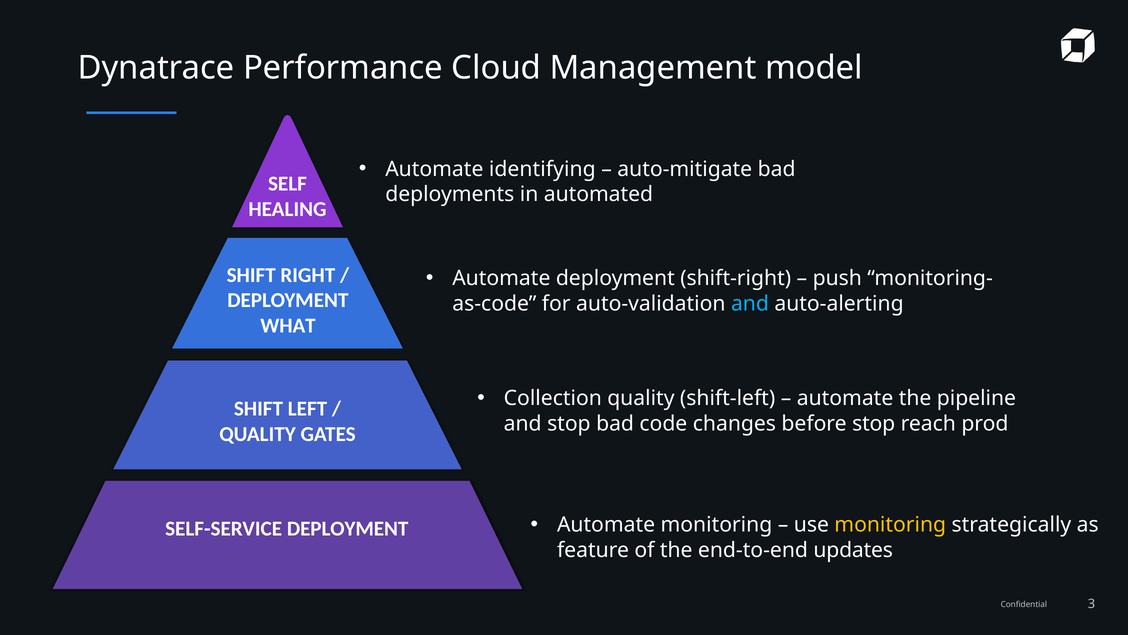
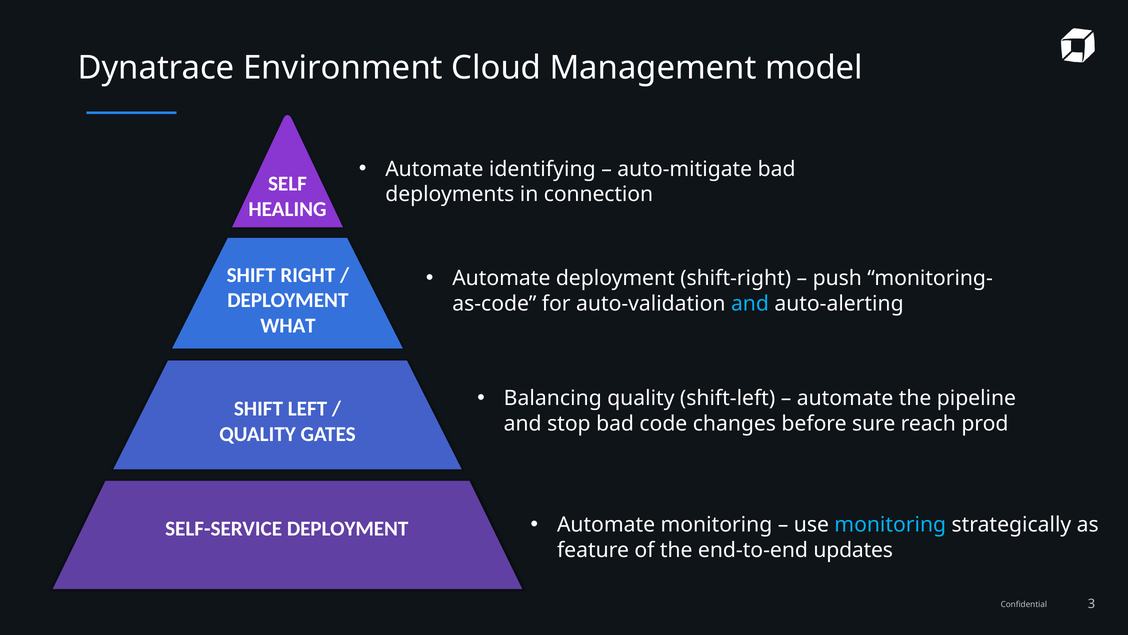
Performance: Performance -> Environment (343, 68)
automated: automated -> connection (598, 194)
Collection: Collection -> Balancing (553, 398)
before stop: stop -> sure (874, 424)
monitoring colour: yellow -> light blue (890, 524)
